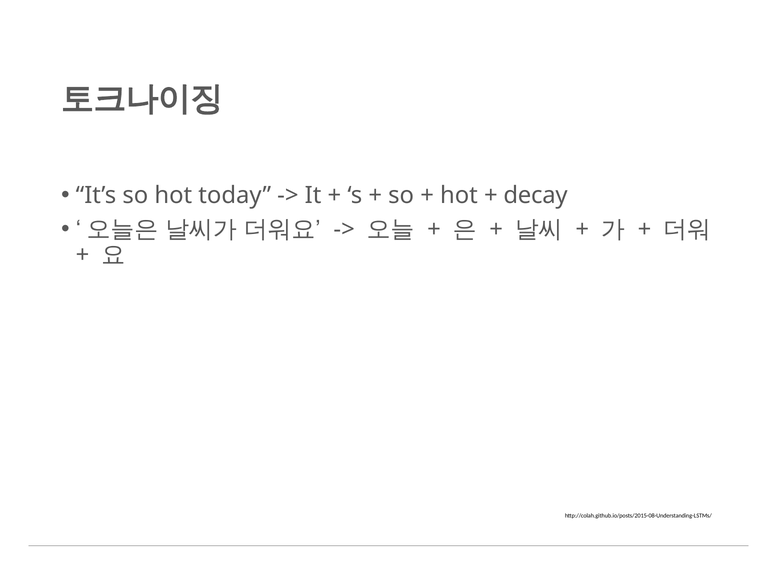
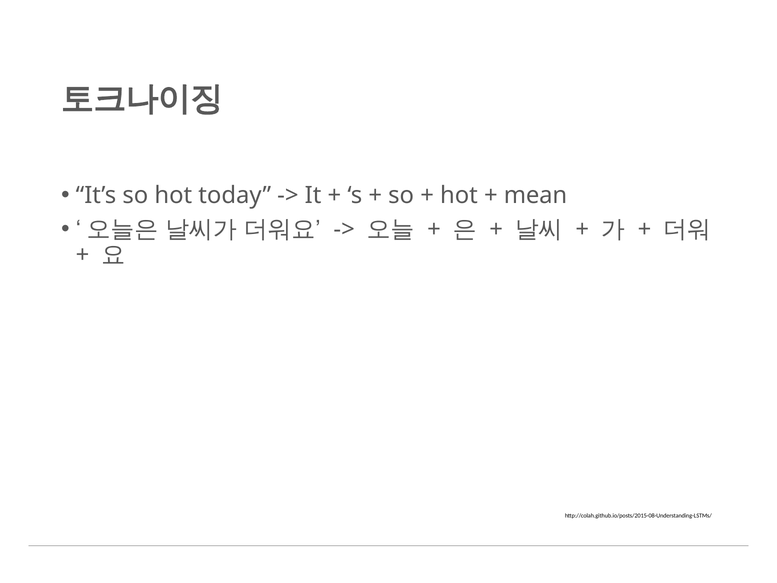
decay: decay -> mean (535, 195)
